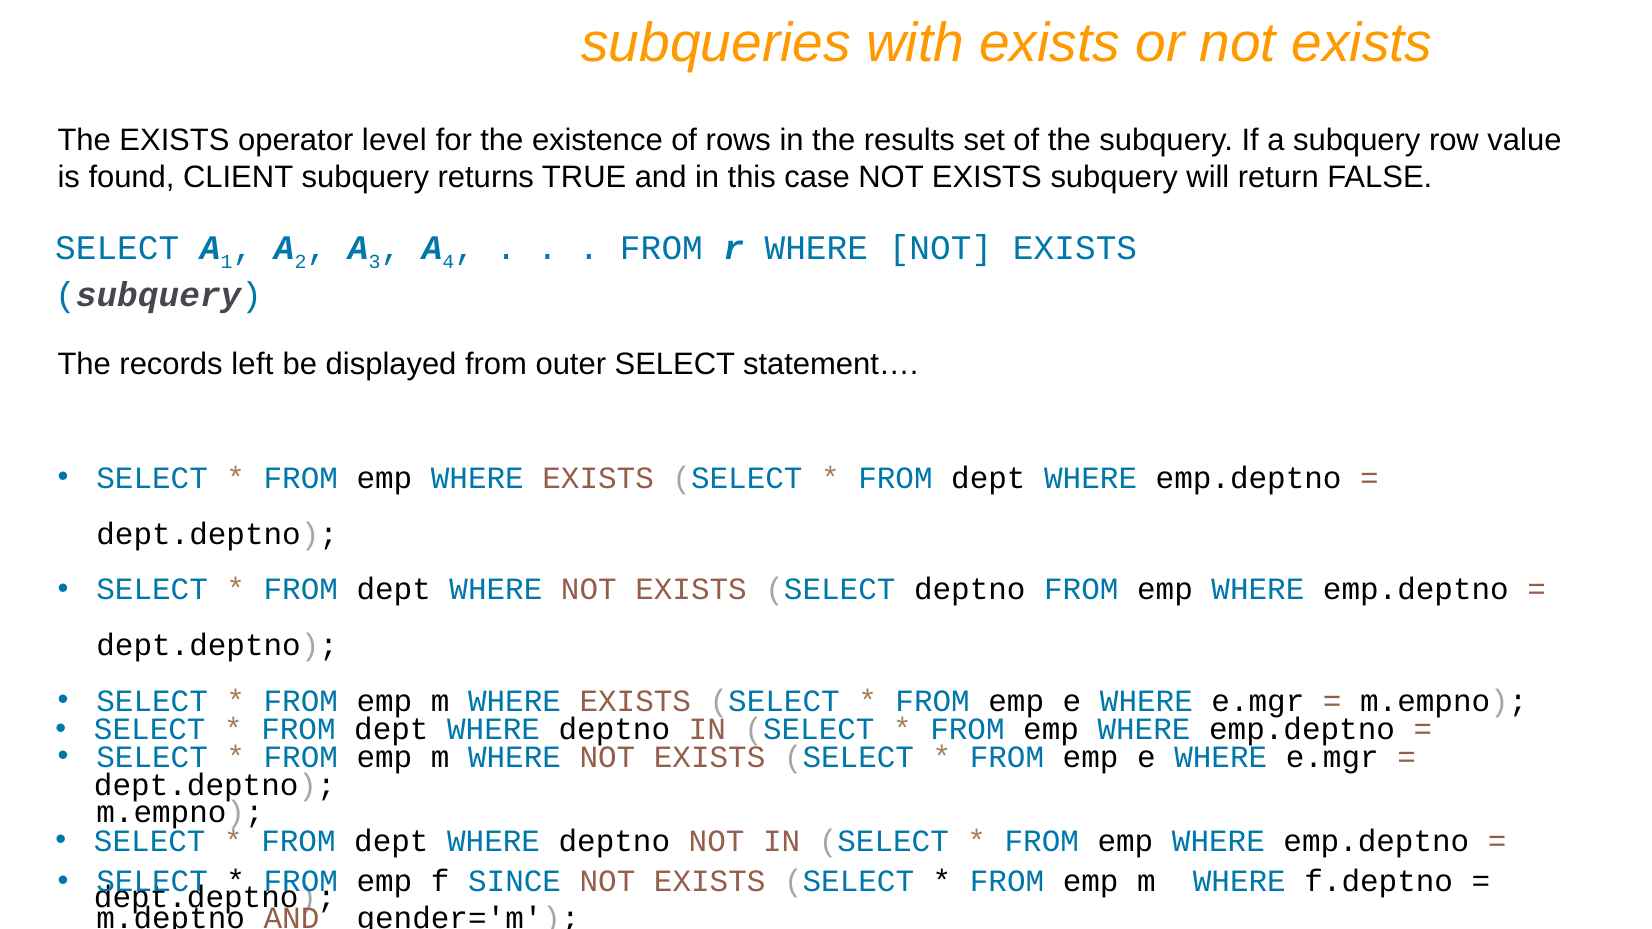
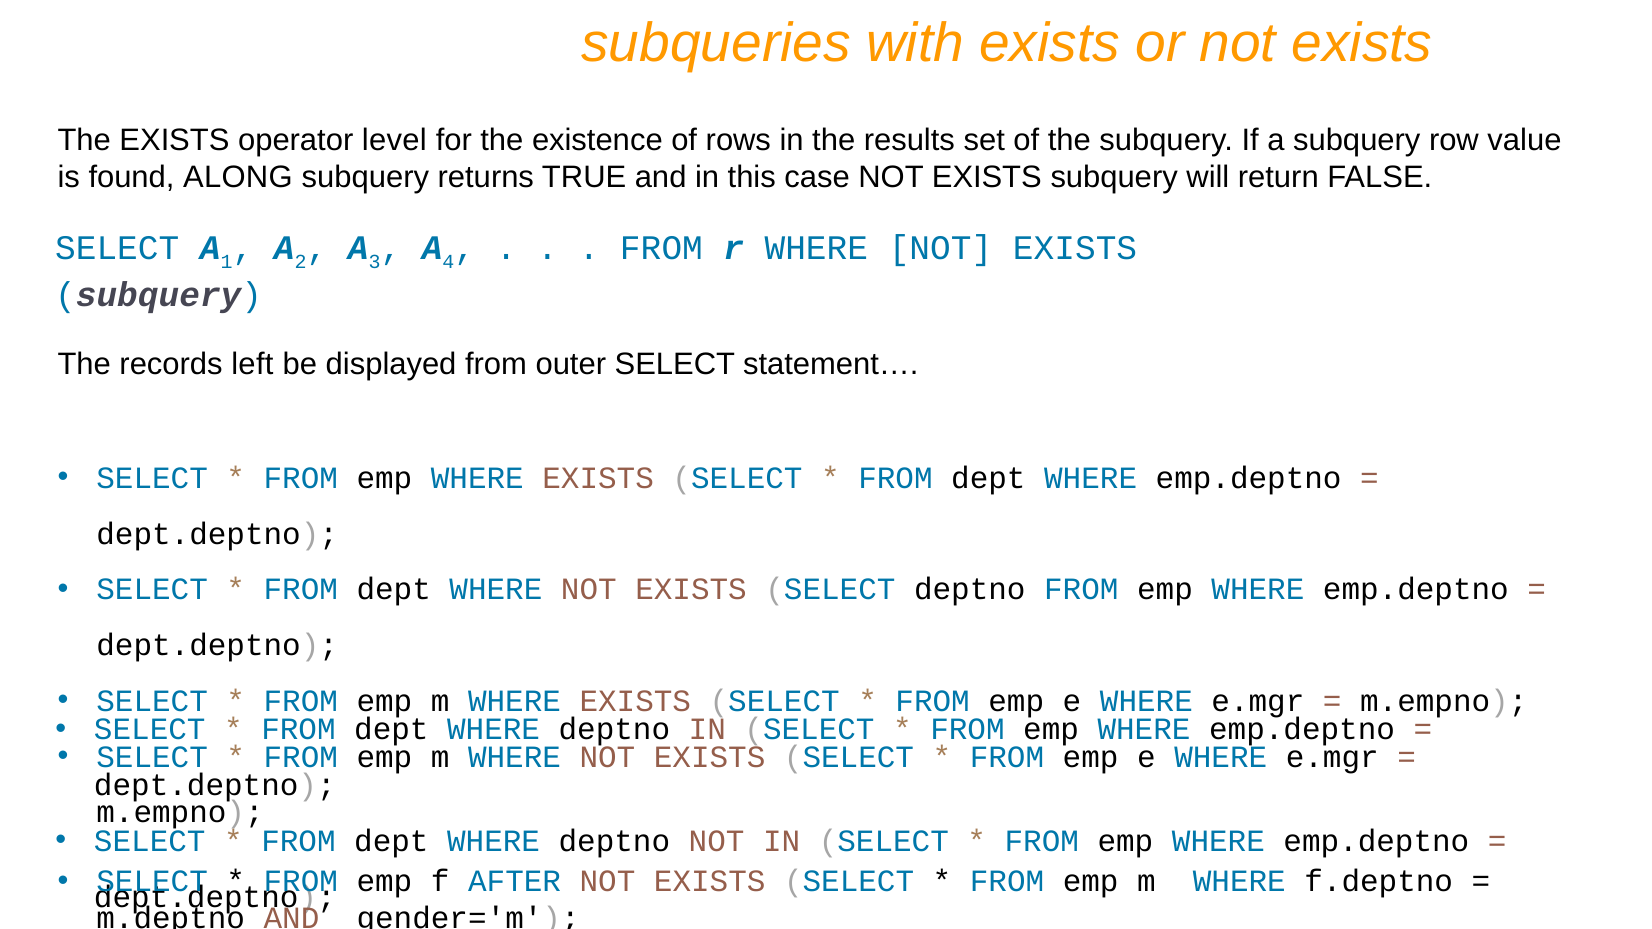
CLIENT: CLIENT -> ALONG (238, 178)
SINCE: SINCE -> AFTER (515, 882)
